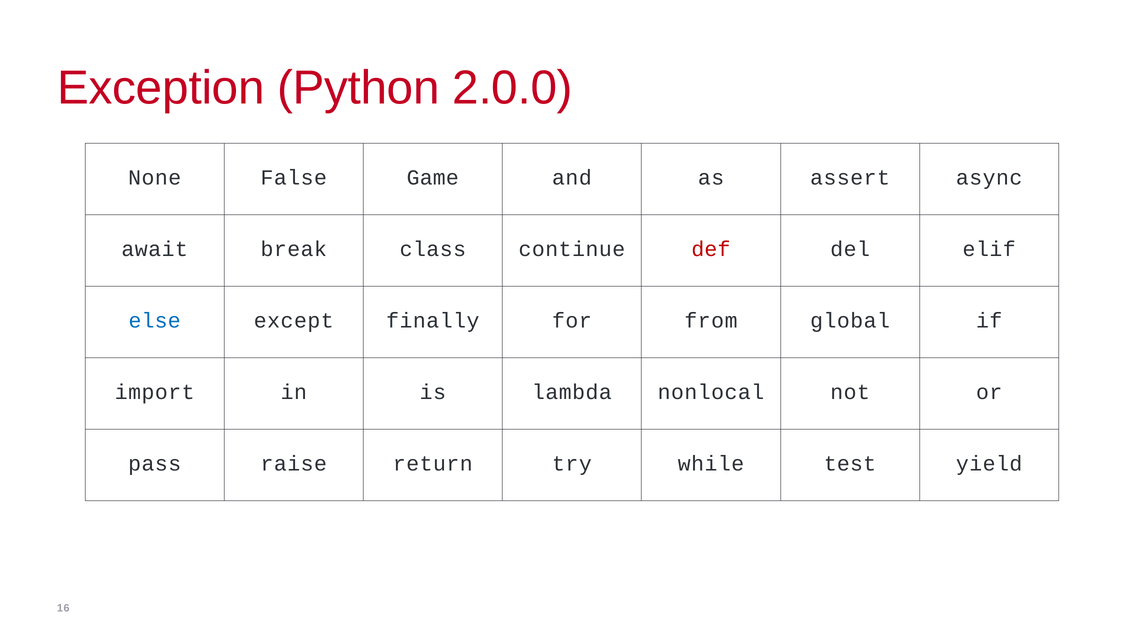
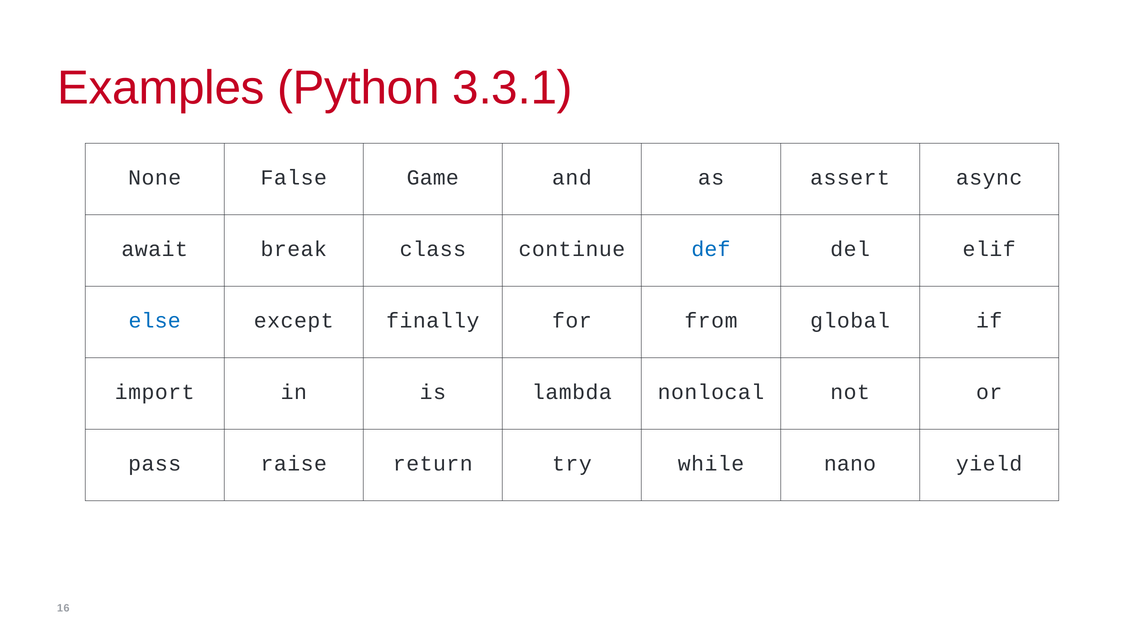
Exception: Exception -> Examples (161, 88)
2.0.0: 2.0.0 -> 3.3.1 (513, 88)
def colour: red -> blue (711, 249)
test: test -> nano (850, 463)
